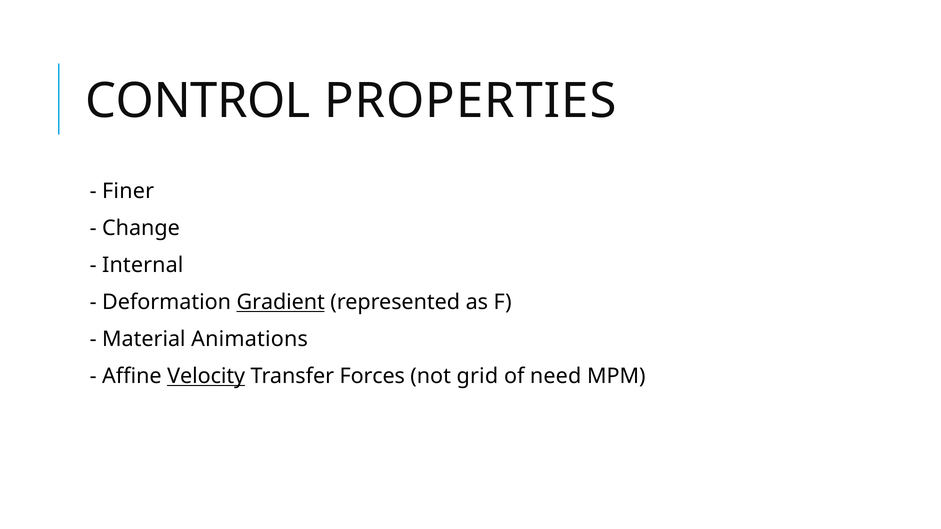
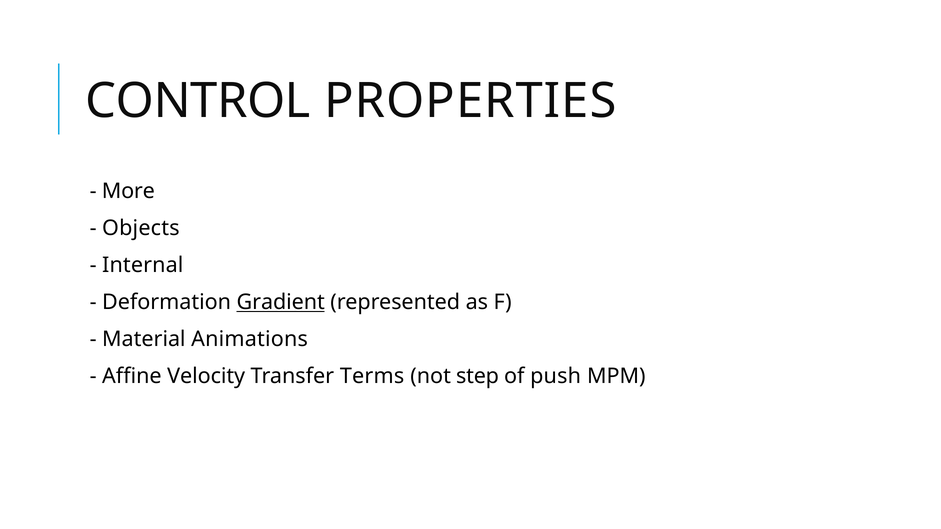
Finer: Finer -> More (128, 191)
Change: Change -> Objects (141, 228)
Velocity underline: present -> none (206, 377)
Forces: Forces -> Terms (372, 377)
grid: grid -> step (478, 377)
need: need -> push (556, 377)
